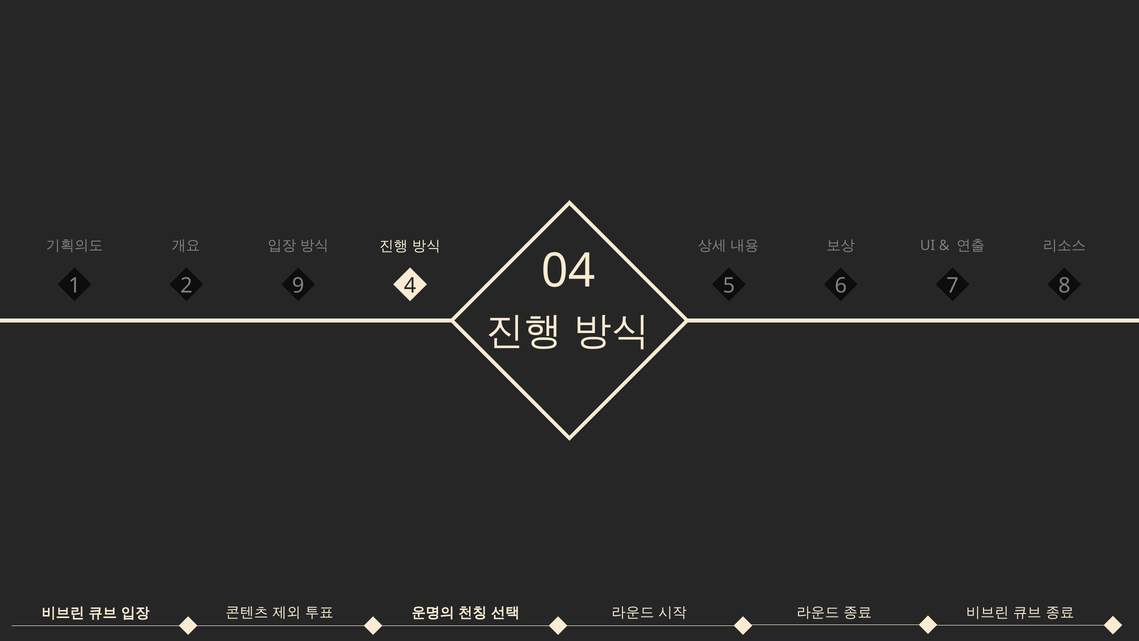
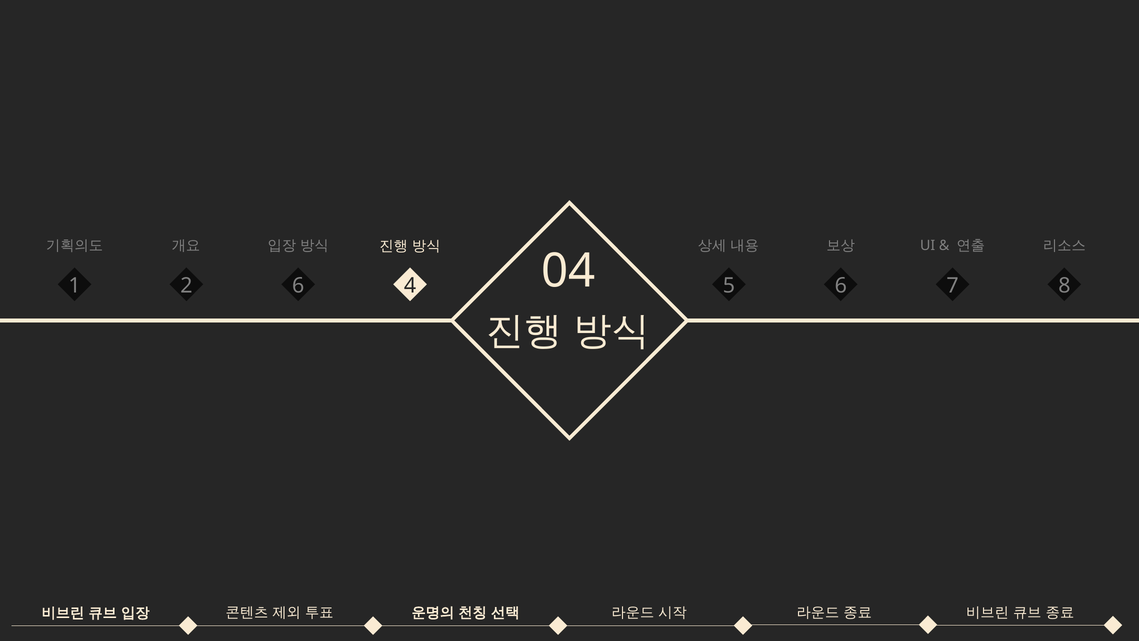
2 9: 9 -> 6 (298, 286)
